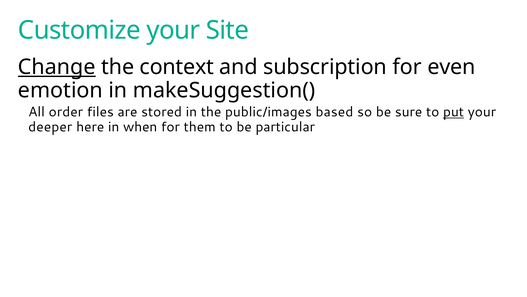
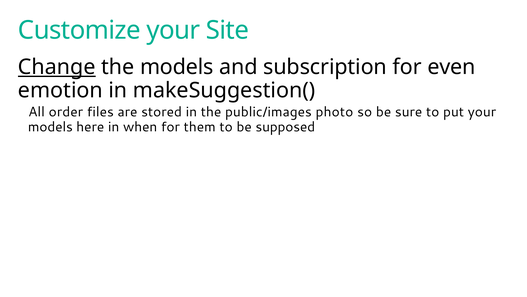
the context: context -> models (177, 67)
based: based -> photo (334, 112)
put underline: present -> none (454, 112)
deeper: deeper -> models (50, 127)
particular: particular -> supposed (285, 127)
